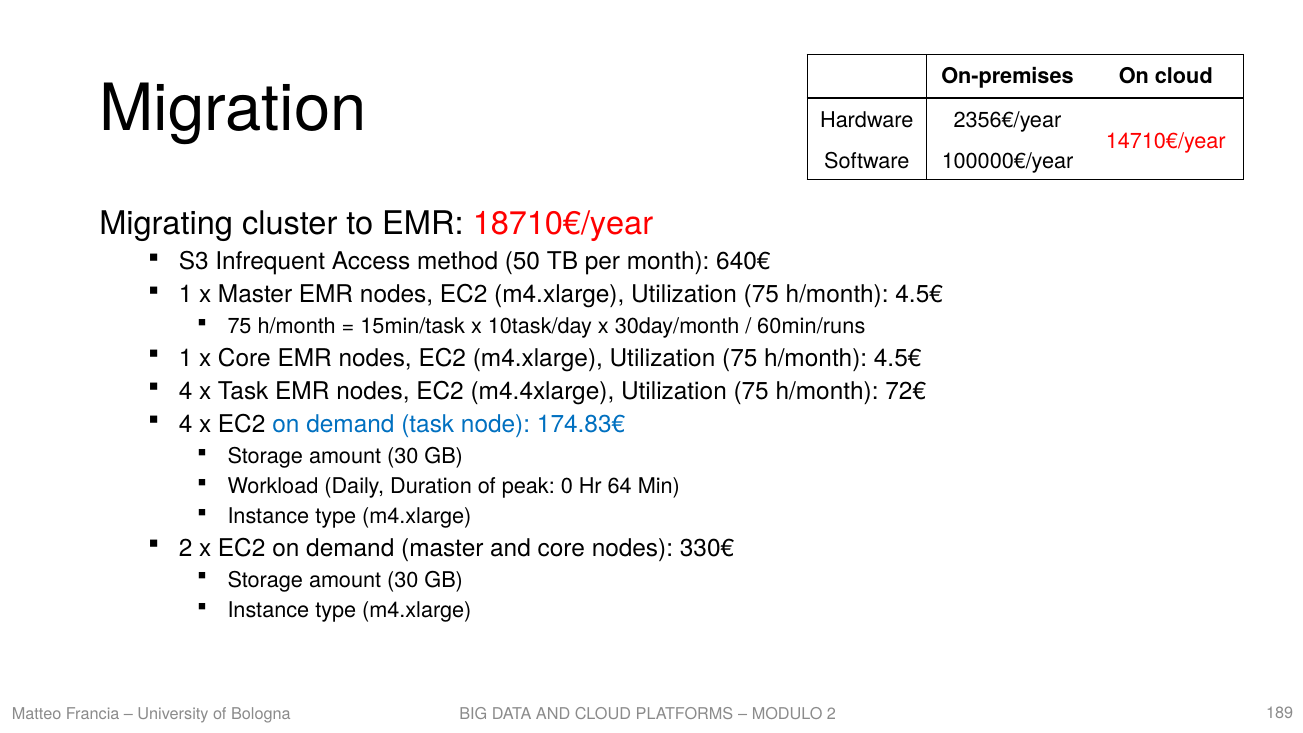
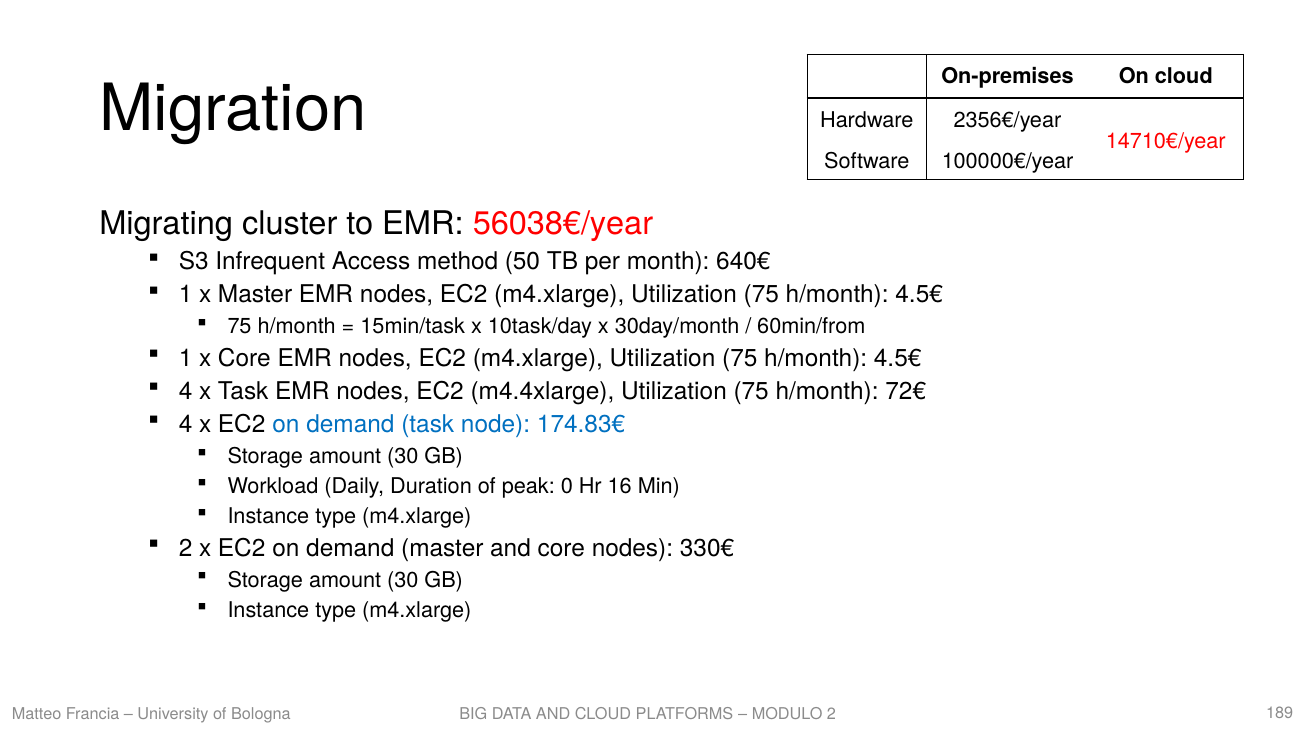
18710€/year: 18710€/year -> 56038€/year (563, 224)
60min/runs: 60min/runs -> 60min/from (811, 326)
64: 64 -> 16 (620, 486)
